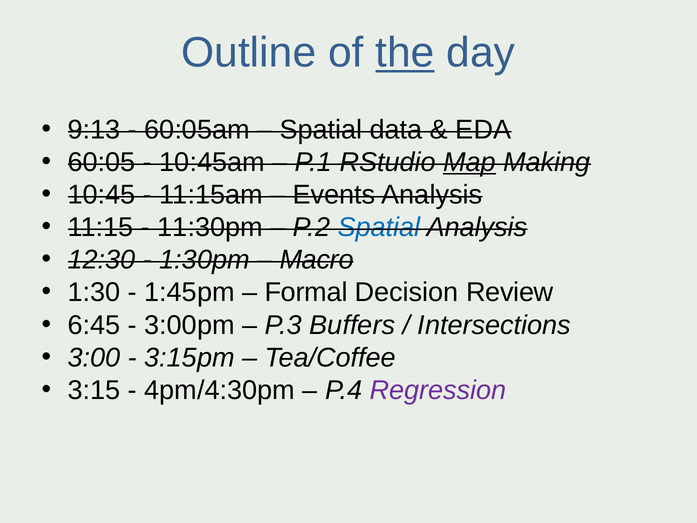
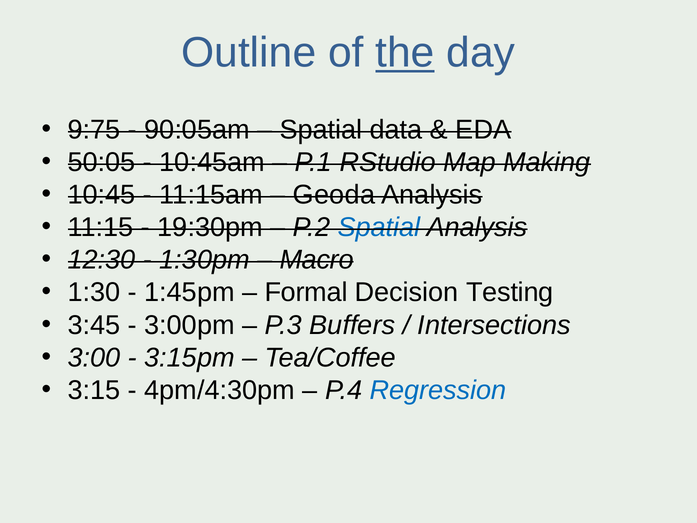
9:13: 9:13 -> 9:75 (94, 130)
60:05am: 60:05am -> 90:05am (197, 130)
60:05: 60:05 -> 50:05 (102, 162)
Map underline: present -> none (470, 162)
Events: Events -> Geoda (334, 195)
11:30pm: 11:30pm -> 19:30pm (210, 227)
Review: Review -> Testing (510, 292)
6:45: 6:45 -> 3:45 (94, 325)
Regression colour: purple -> blue (438, 390)
